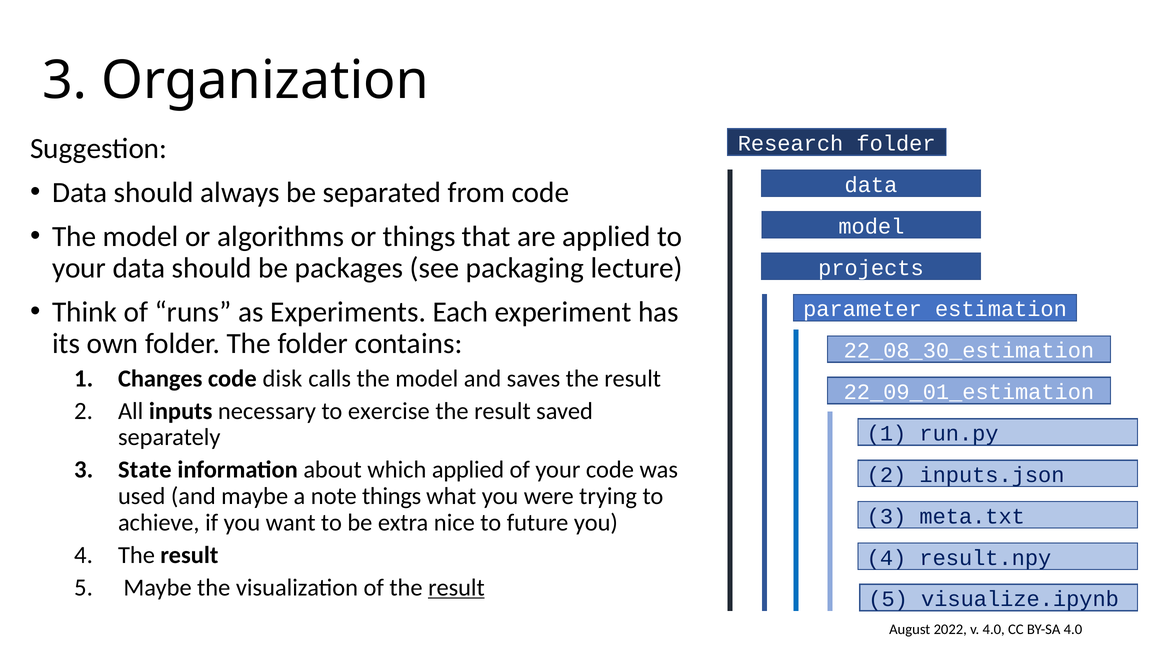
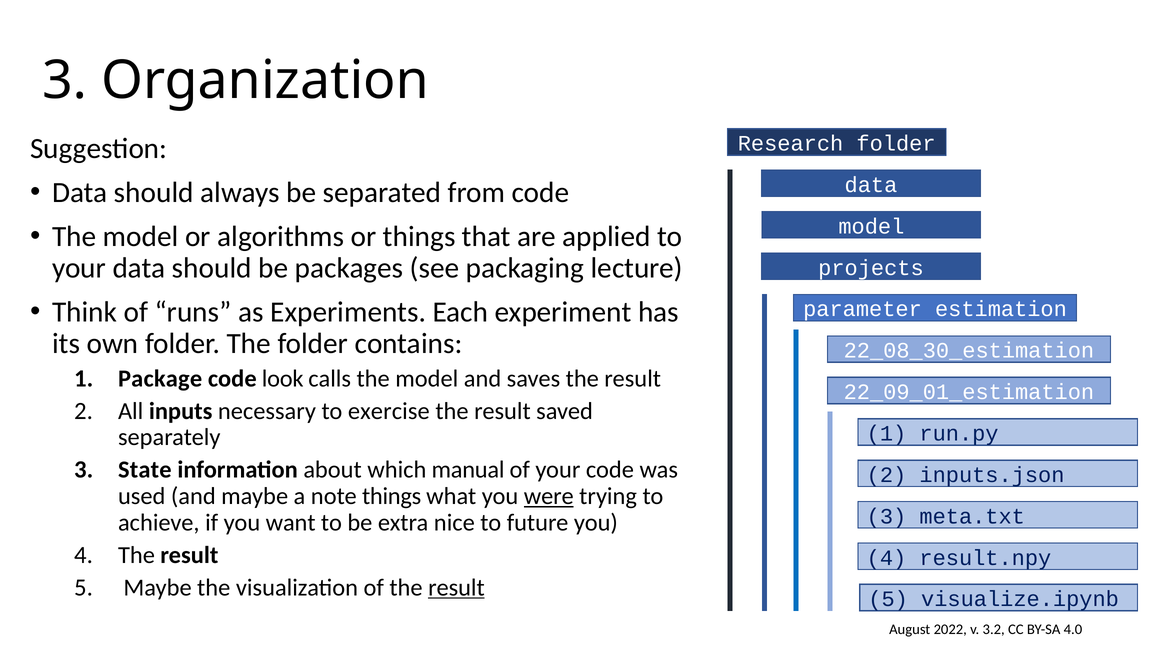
Changes: Changes -> Package (160, 379)
disk: disk -> look (283, 379)
which applied: applied -> manual (468, 470)
were underline: none -> present (549, 496)
v 4.0: 4.0 -> 3.2 (994, 629)
